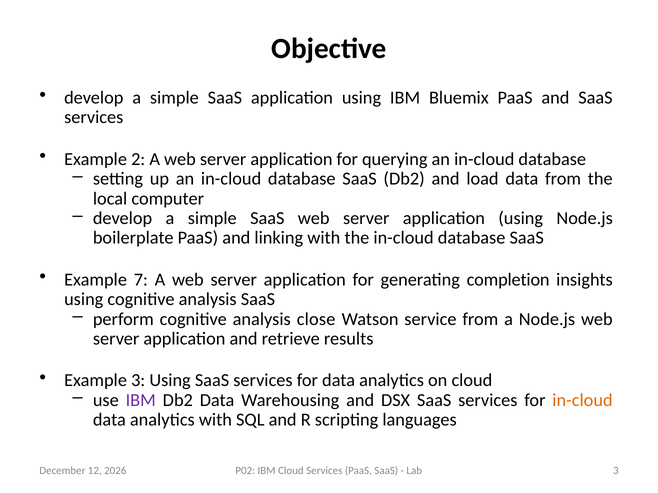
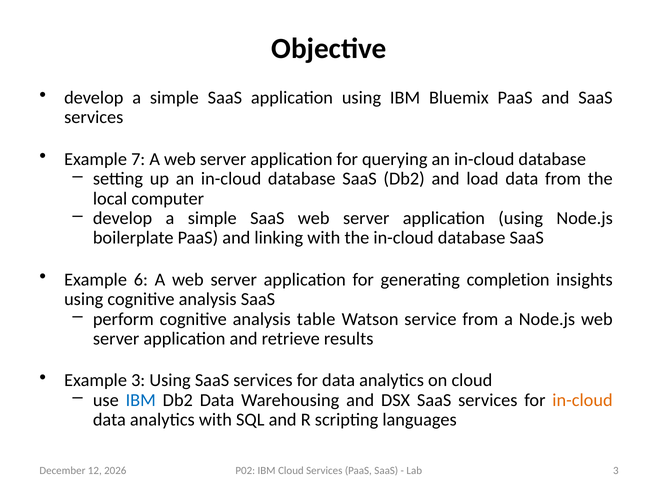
2: 2 -> 7 (138, 159)
7: 7 -> 6 (141, 280)
close: close -> table (316, 319)
IBM colour: purple -> blue (141, 400)
